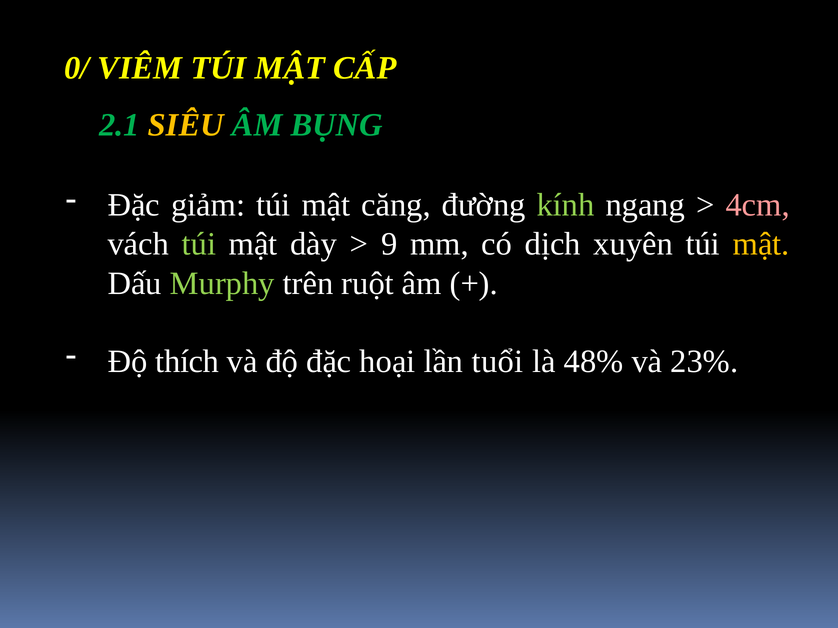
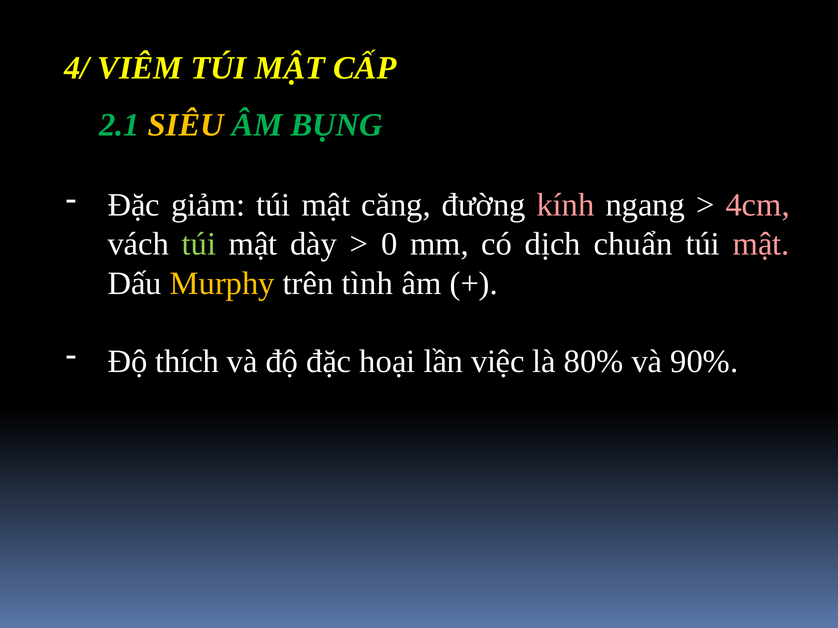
0/: 0/ -> 4/ (77, 68)
kính colour: light green -> pink (566, 205)
9: 9 -> 0 (389, 244)
xuyên: xuyên -> chuẩn (633, 244)
mật colour: yellow -> pink (761, 244)
Murphy colour: light green -> yellow (222, 284)
ruột: ruột -> tình (367, 284)
tuổi: tuổi -> việc (498, 362)
48%: 48% -> 80% (594, 362)
23%: 23% -> 90% (704, 362)
